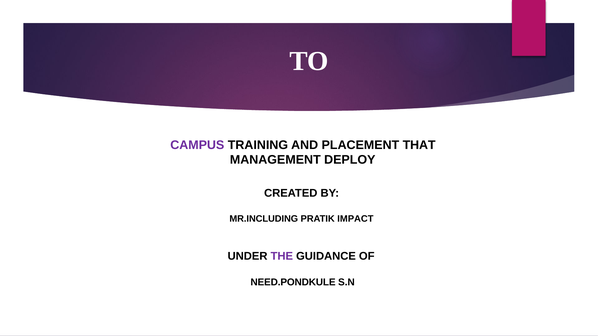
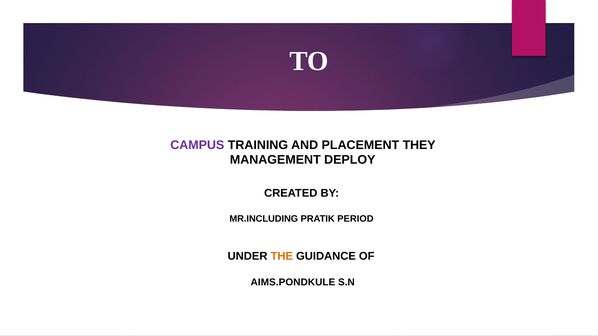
THAT: THAT -> THEY (419, 145)
IMPACT: IMPACT -> PERIOD (355, 219)
THE colour: purple -> orange (282, 256)
NEED.PONDKULE: NEED.PONDKULE -> AIMS.PONDKULE (293, 282)
